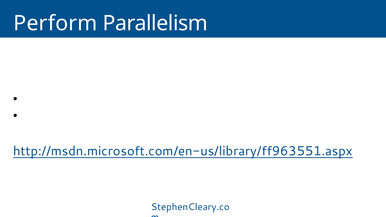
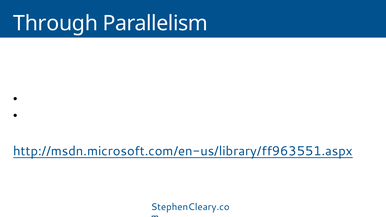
Perform: Perform -> Through (56, 23)
